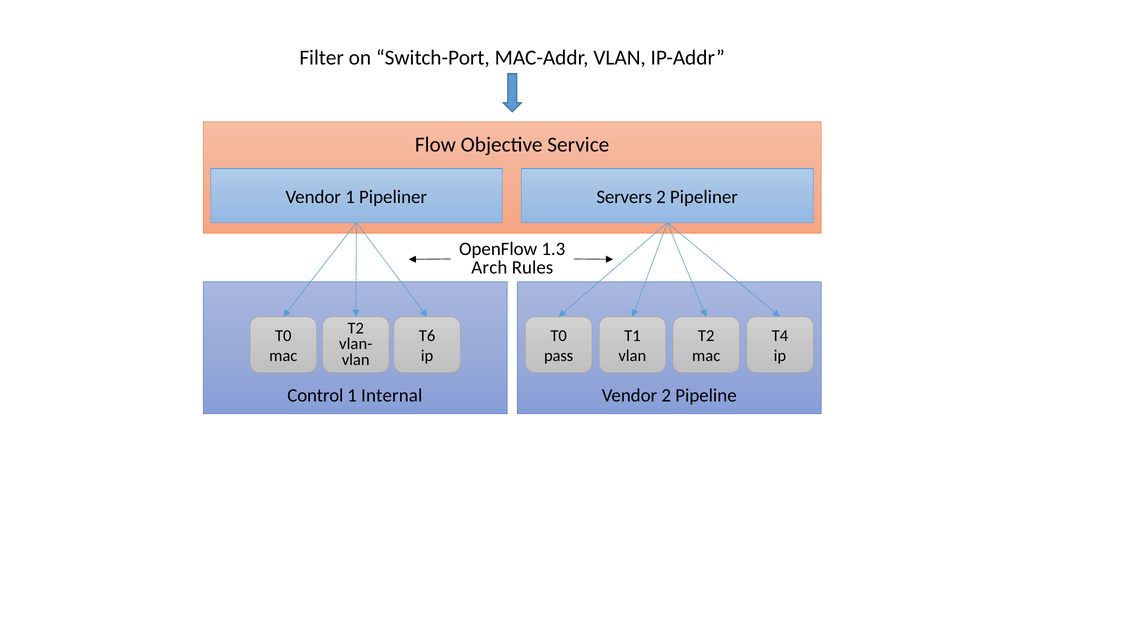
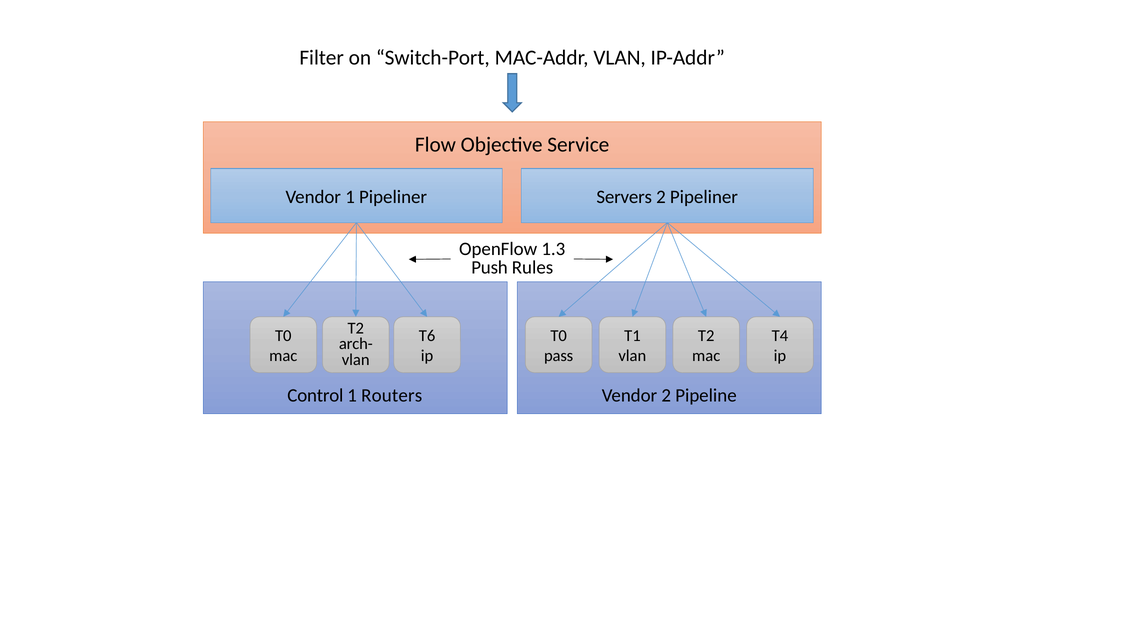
Arch: Arch -> Push (490, 267)
vlan-: vlan- -> arch- (356, 344)
Internal: Internal -> Routers (392, 395)
